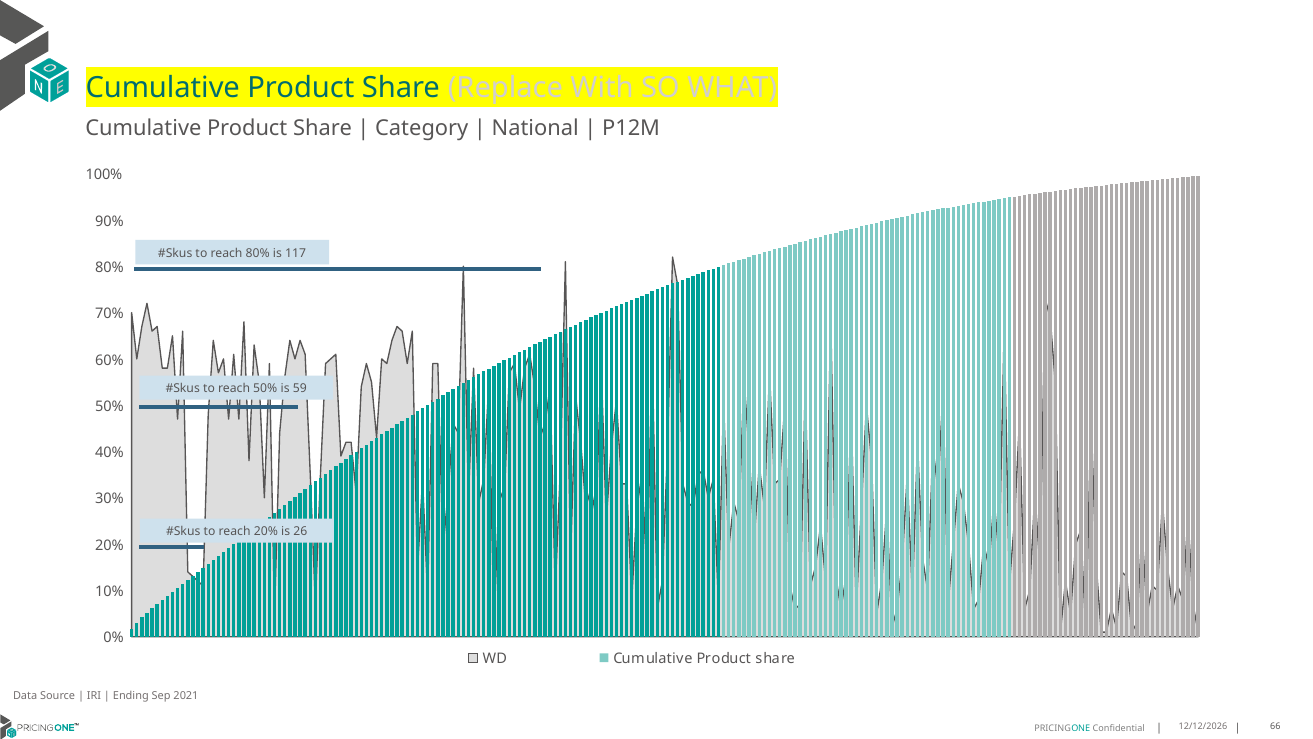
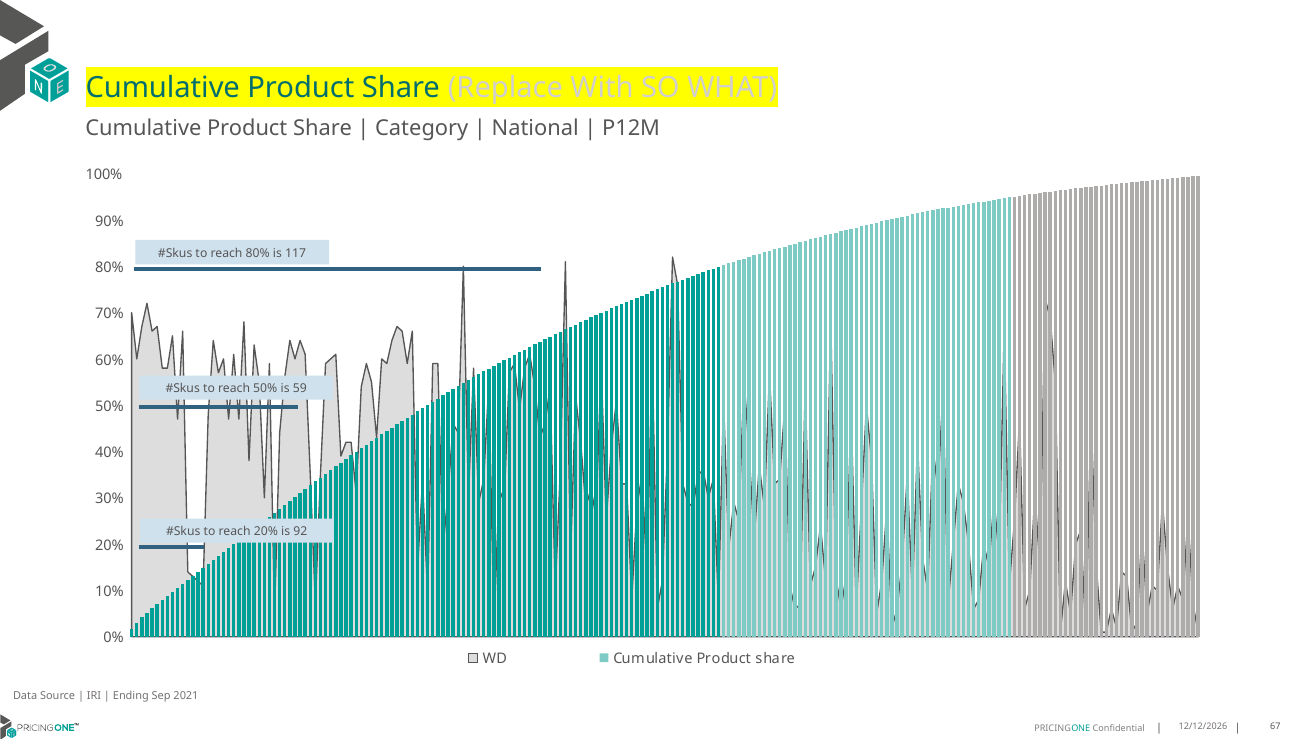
26: 26 -> 92 (300, 531)
66: 66 -> 67 (1275, 726)
